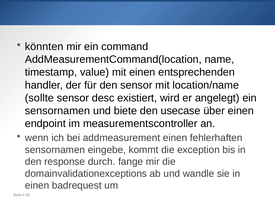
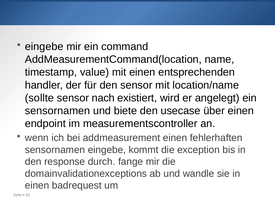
könnten: könnten -> eingebe (44, 47)
desc: desc -> nach (103, 98)
